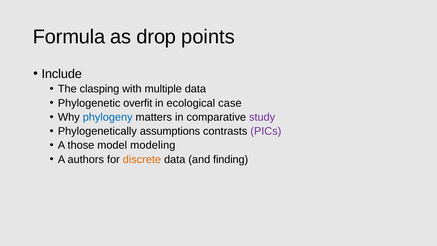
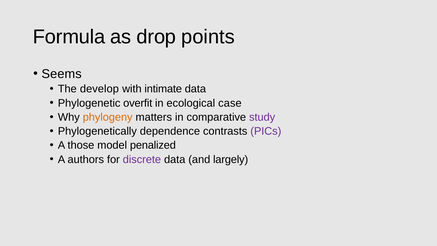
Include: Include -> Seems (62, 74)
clasping: clasping -> develop (99, 89)
multiple: multiple -> intimate (163, 89)
phylogeny colour: blue -> orange (108, 117)
assumptions: assumptions -> dependence (170, 131)
modeling: modeling -> penalized (153, 145)
discrete colour: orange -> purple (142, 159)
finding: finding -> largely (231, 159)
